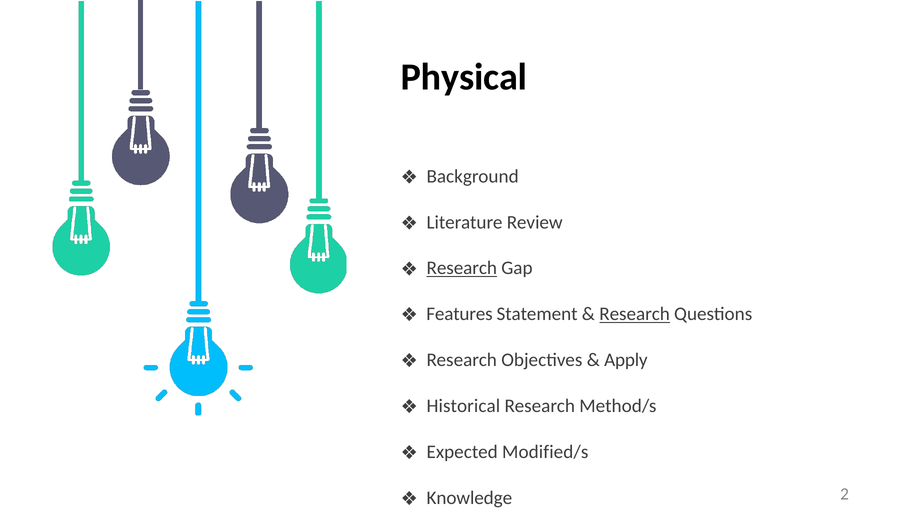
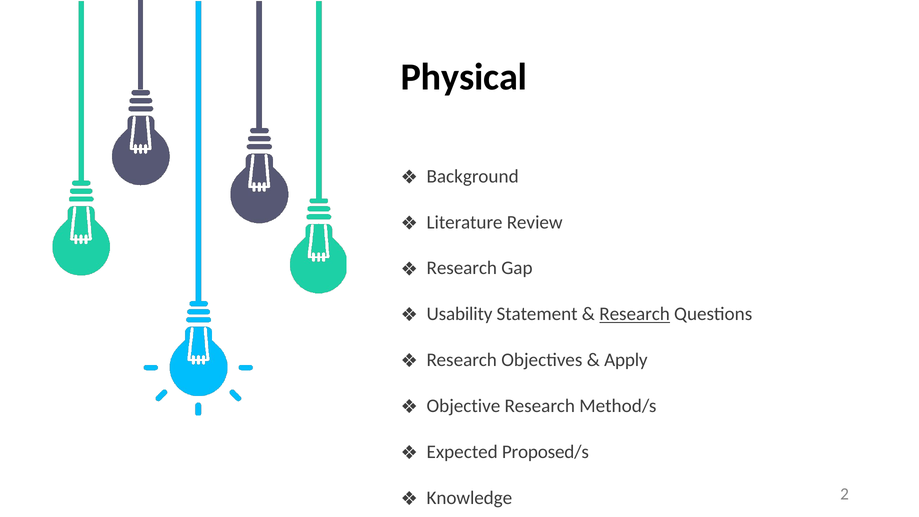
Research underline: present -> none (462, 268)
Features: Features -> Usability (460, 314)
Historical: Historical -> Objective (463, 406)
Modified/s: Modified/s -> Proposed/s (545, 452)
